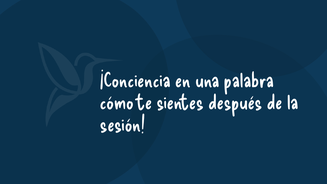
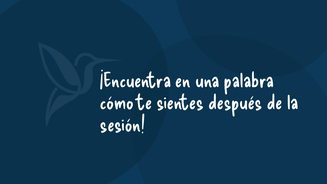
¡Conciencia: ¡Conciencia -> ¡Encuentra (135, 81)
